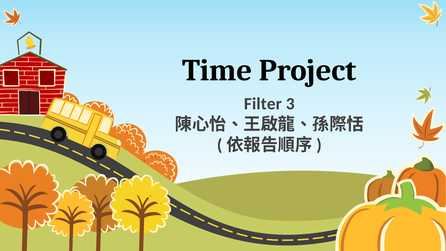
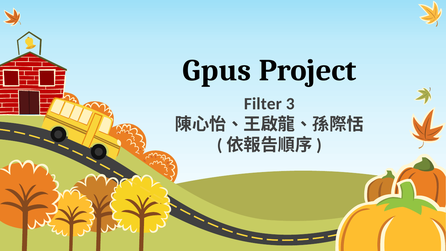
Time: Time -> Gpus (217, 70)
